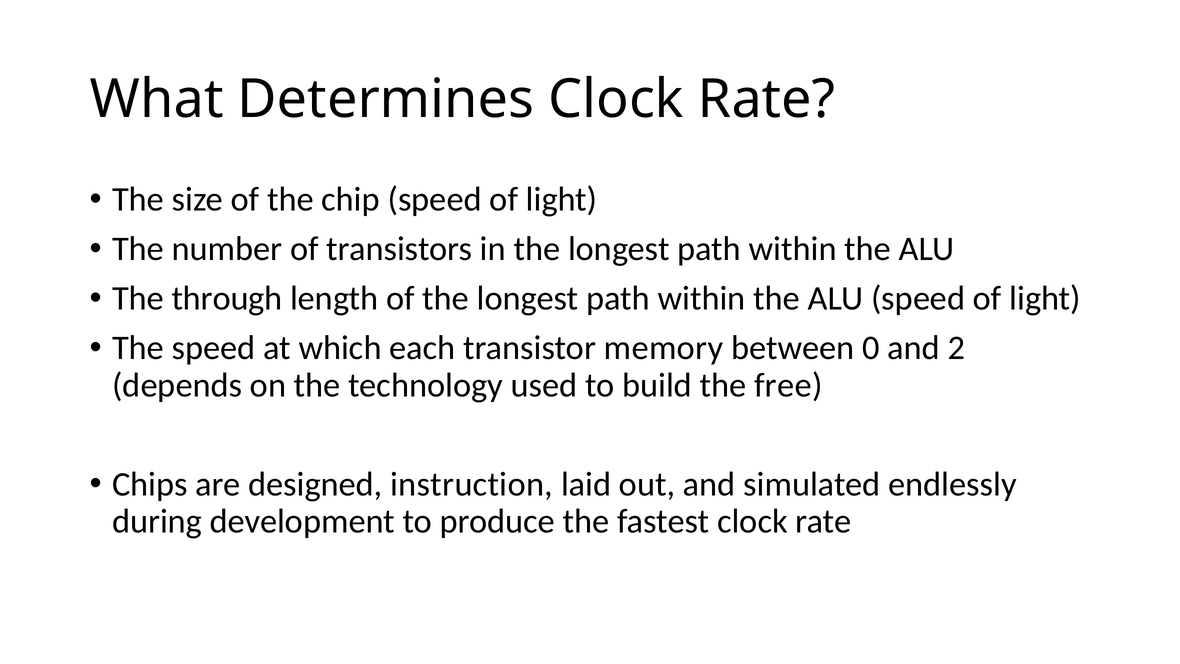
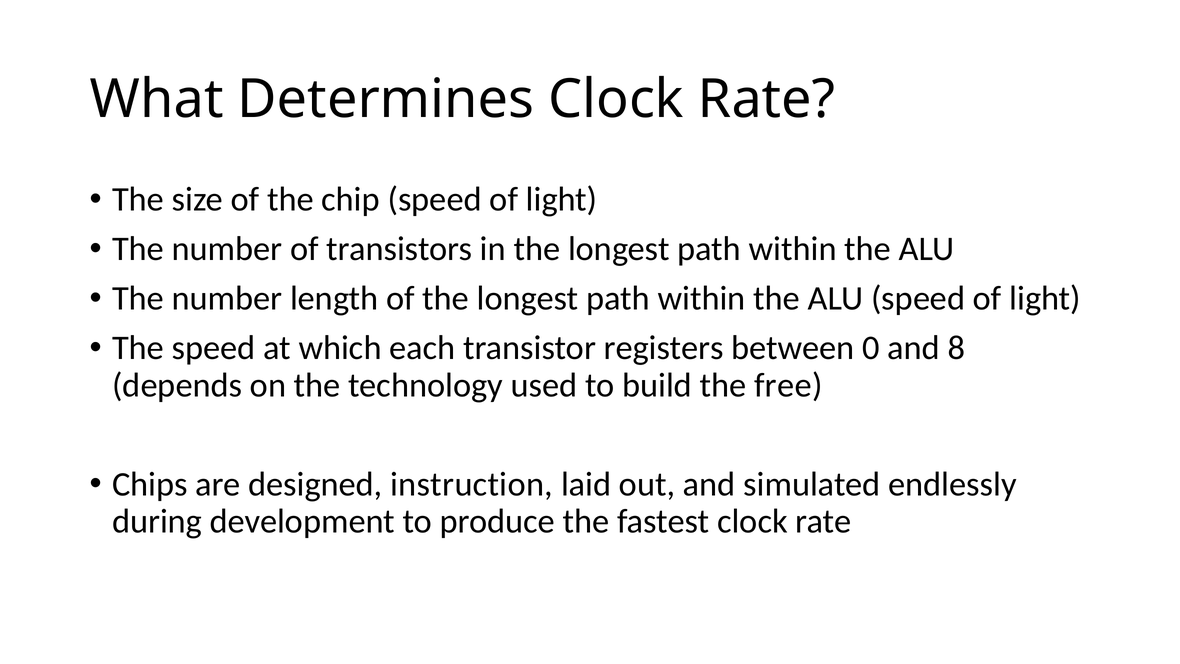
through: through -> number (227, 298)
memory: memory -> registers (664, 348)
2: 2 -> 8 (956, 348)
